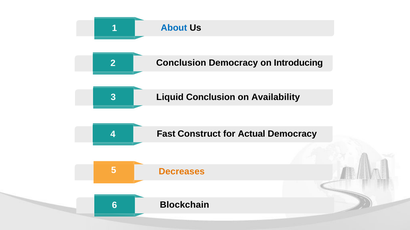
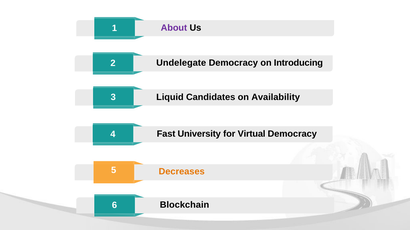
About colour: blue -> purple (174, 28)
2 Conclusion: Conclusion -> Undelegate (181, 63)
Liquid Conclusion: Conclusion -> Candidates (211, 97)
Construct: Construct -> University (199, 134)
Actual: Actual -> Virtual (252, 134)
